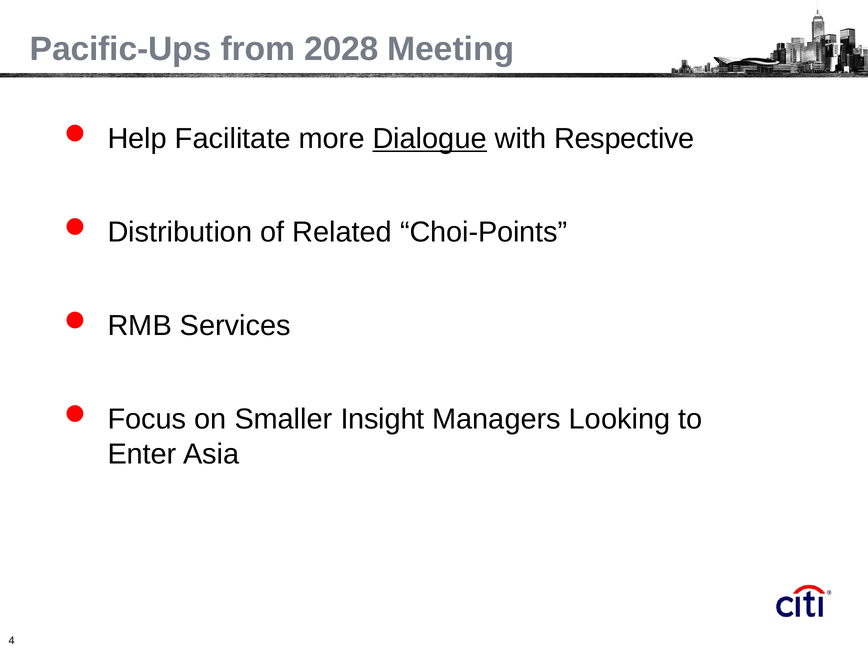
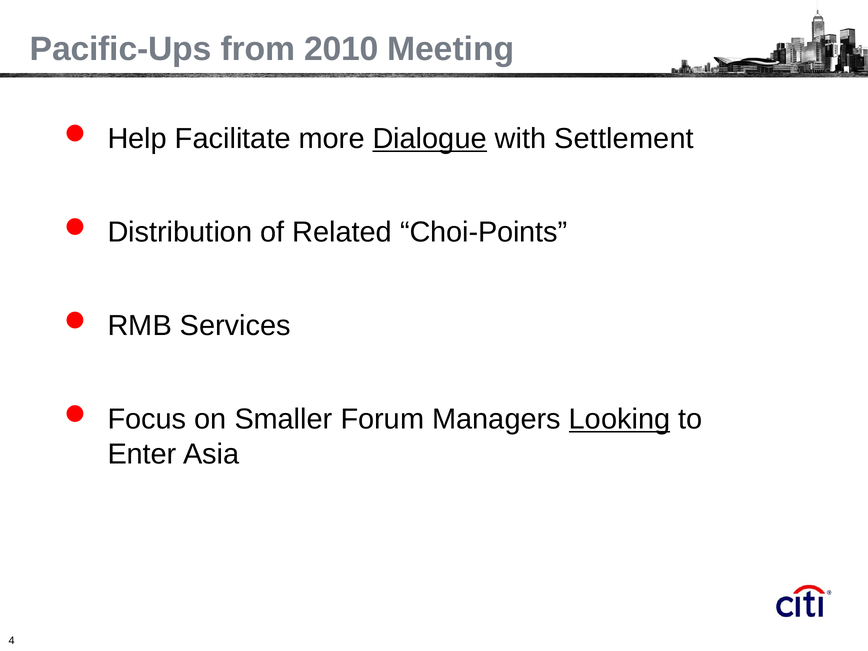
2028: 2028 -> 2010 (341, 49)
Respective: Respective -> Settlement (624, 139)
Insight: Insight -> Forum (382, 419)
Looking underline: none -> present (620, 419)
